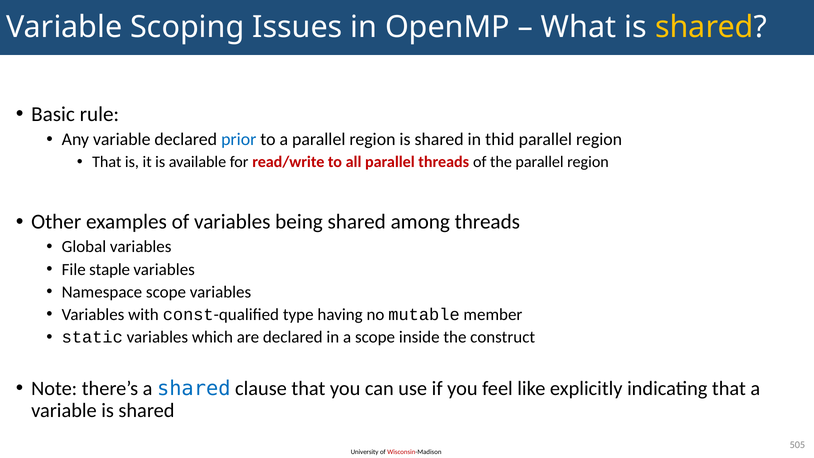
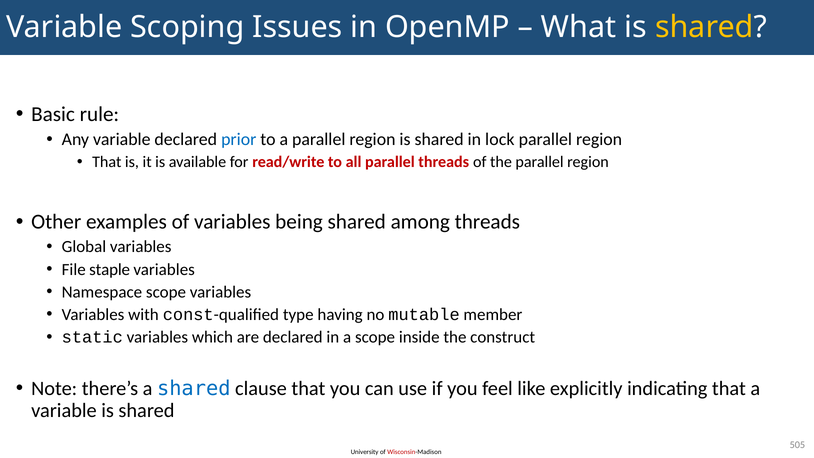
thid: thid -> lock (500, 139)
